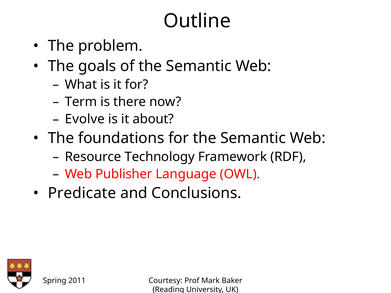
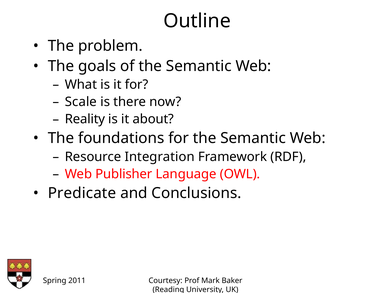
Term: Term -> Scale (81, 102)
Evolve: Evolve -> Reality (85, 119)
Technology: Technology -> Integration (160, 157)
